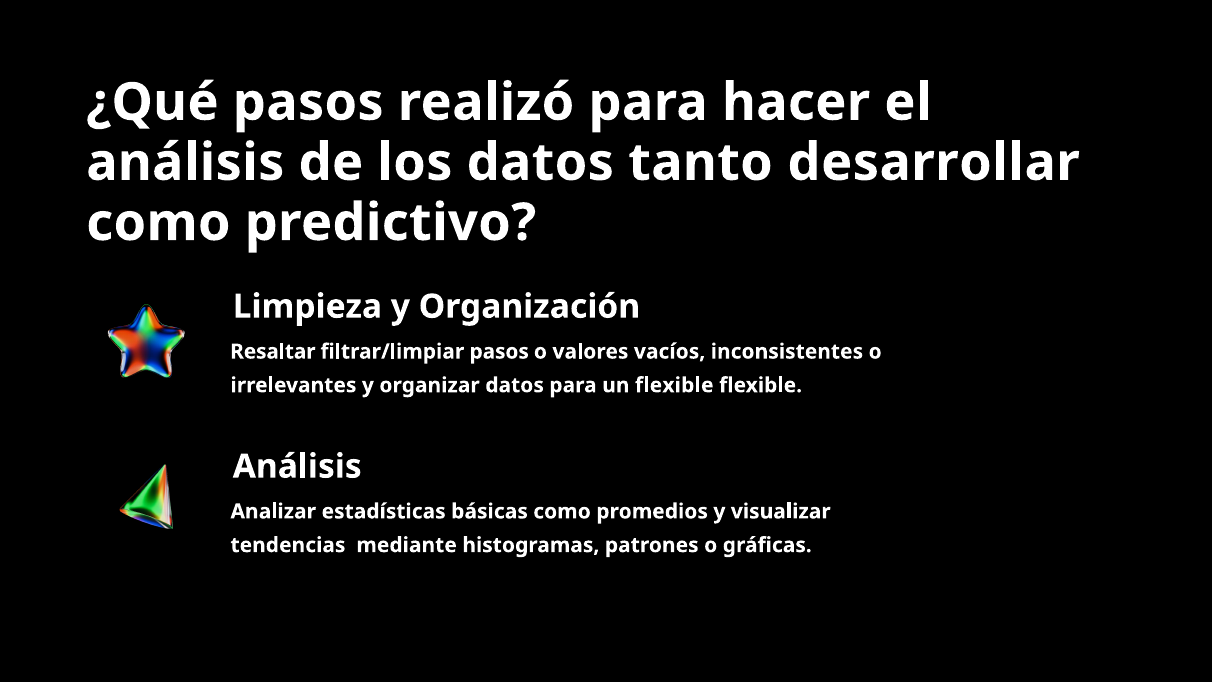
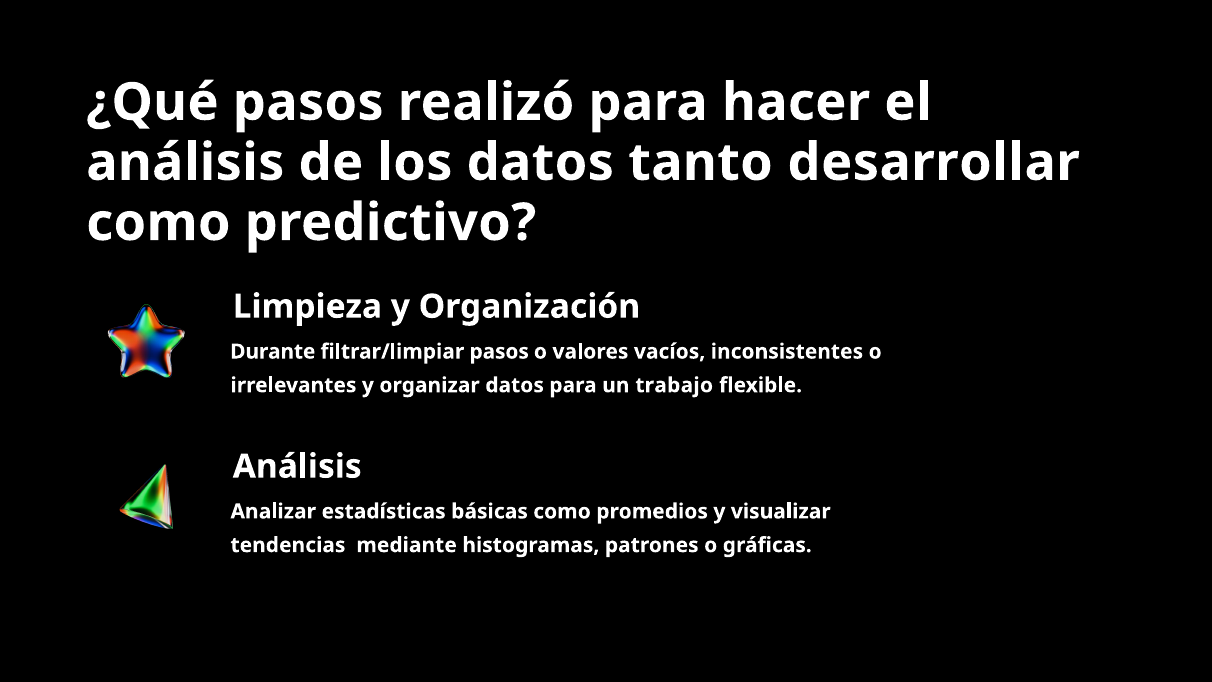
Resaltar: Resaltar -> Durante (273, 352)
un flexible: flexible -> trabajo (674, 385)
